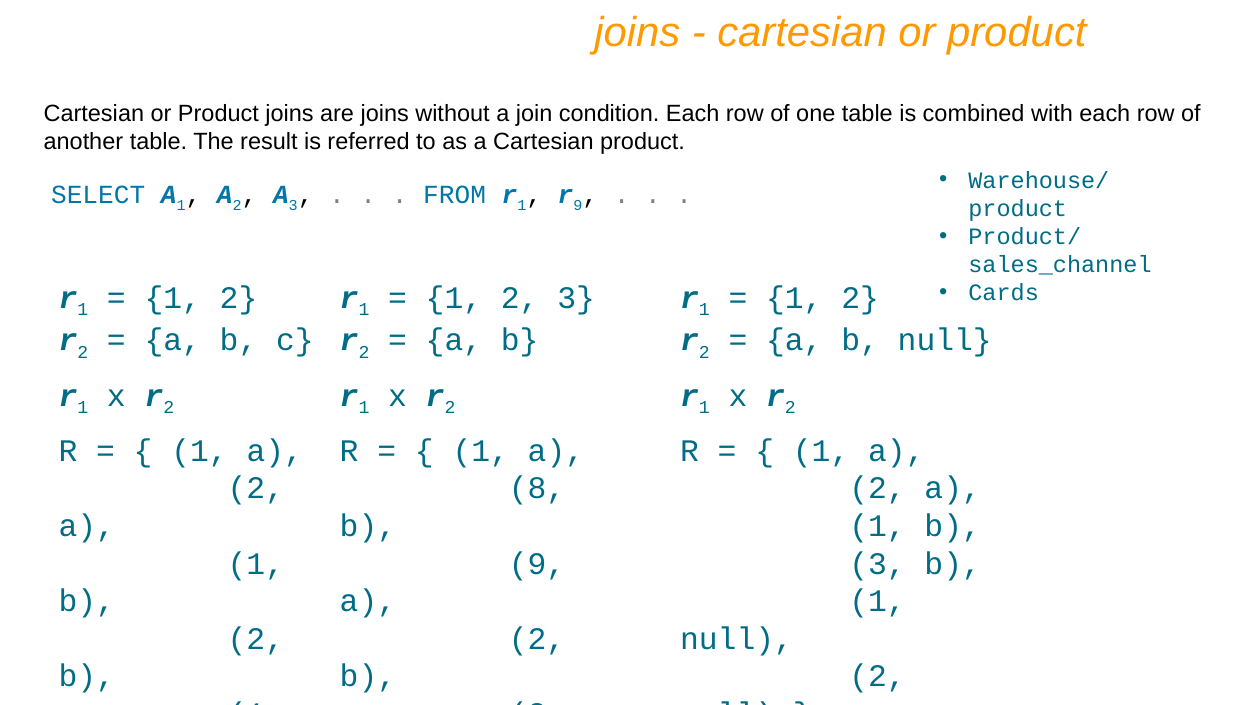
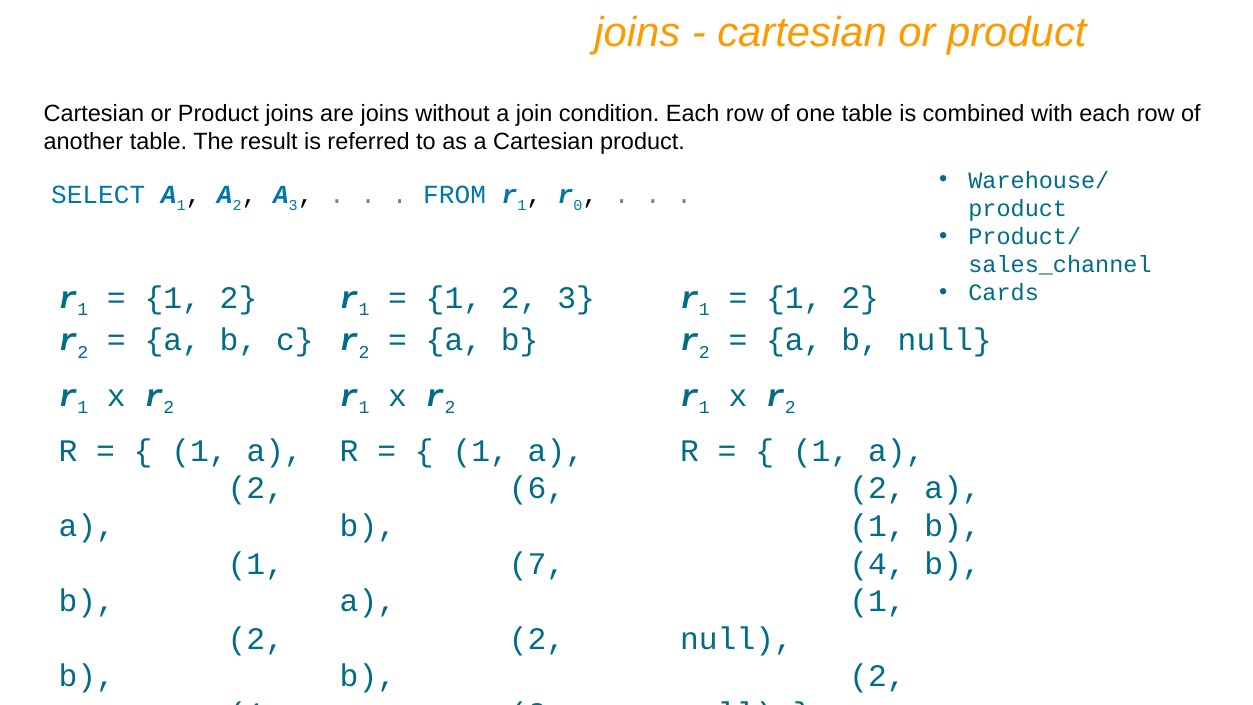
r 9: 9 -> 0 (578, 205)
8: 8 -> 6 (537, 488)
9: 9 -> 7 (537, 564)
3: 3 -> 4 (877, 564)
